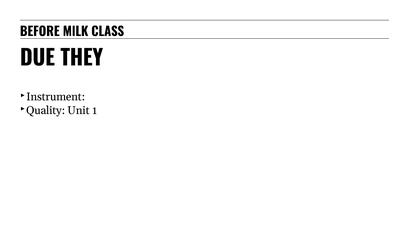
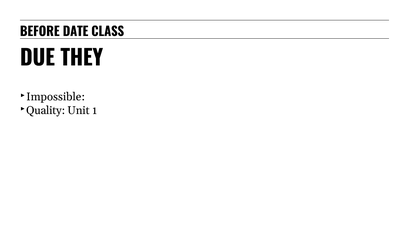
MILK: MILK -> DATE (76, 32)
Instrument: Instrument -> Impossible (56, 97)
